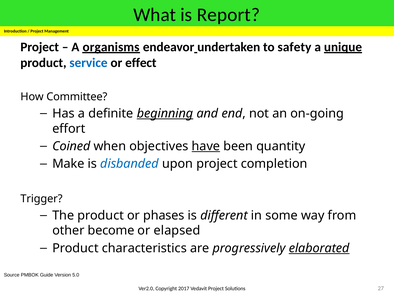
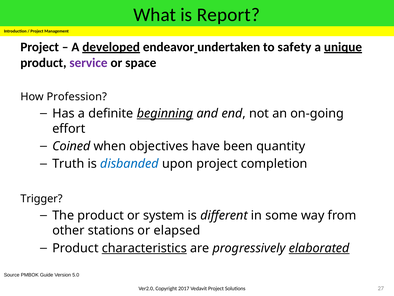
organisms: organisms -> developed (111, 47)
service colour: blue -> purple (88, 63)
effect: effect -> space (141, 63)
Committee: Committee -> Profession (77, 97)
have underline: present -> none (206, 146)
Make: Make -> Truth (68, 164)
phases: phases -> system (164, 215)
become: become -> stations (111, 230)
characteristics underline: none -> present (144, 248)
